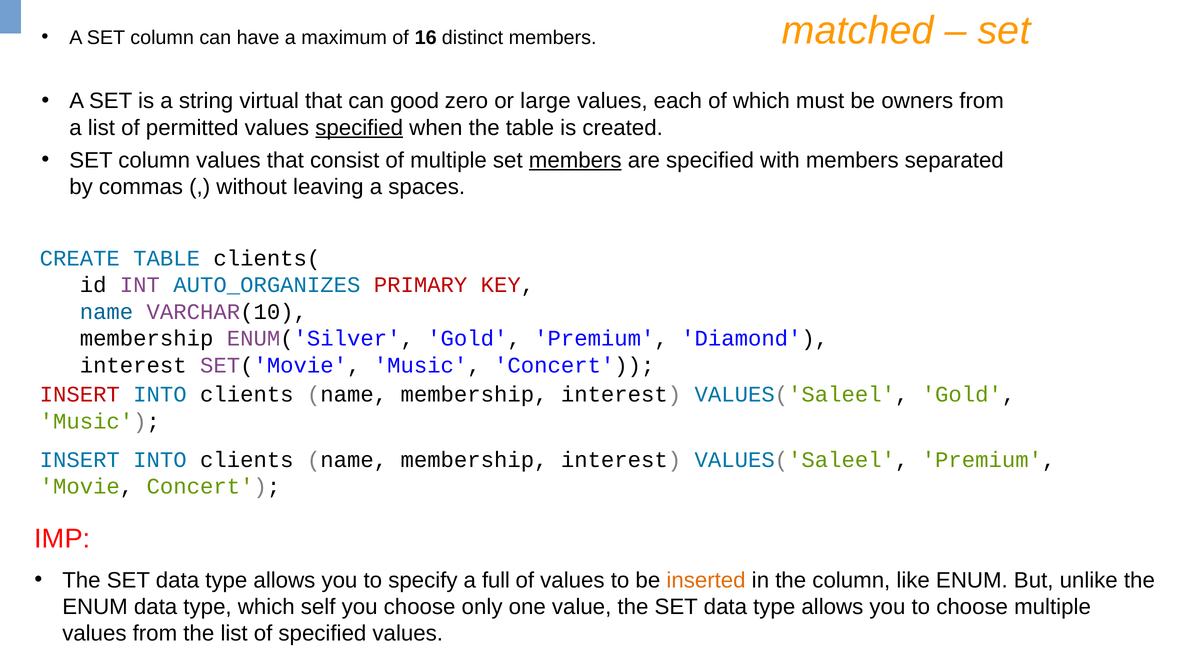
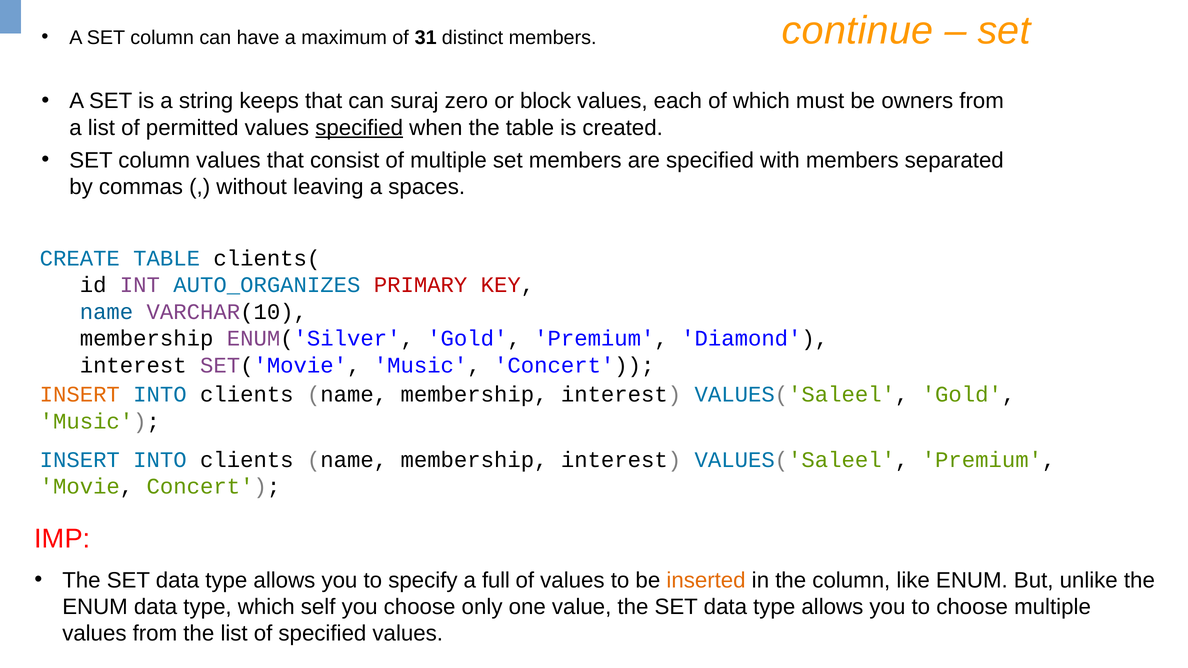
matched: matched -> continue (858, 31)
16: 16 -> 31 (426, 37)
virtual: virtual -> keeps (269, 101)
good: good -> suraj (414, 101)
large: large -> block (546, 101)
members underline: present -> none (575, 160)
INSERT colour: red -> orange (80, 395)
